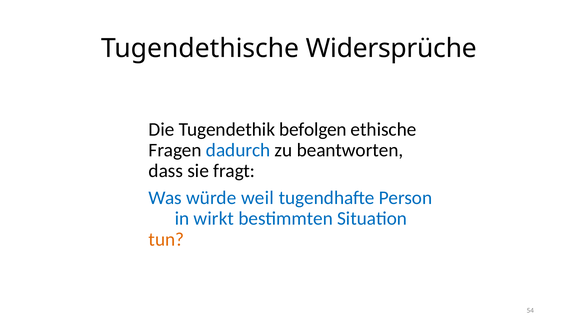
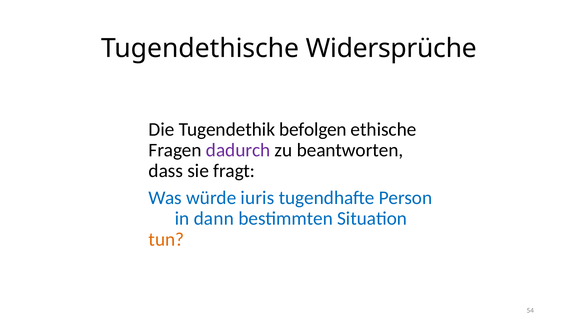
dadurch colour: blue -> purple (238, 150)
weil: weil -> iuris (257, 198)
wirkt: wirkt -> dann (214, 219)
